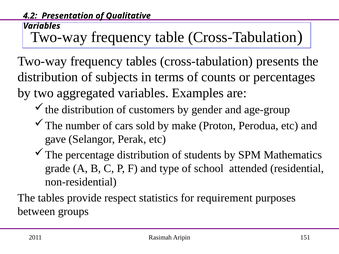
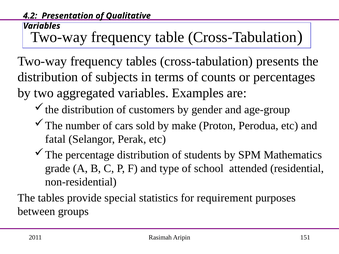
gave: gave -> fatal (55, 139)
respect: respect -> special (120, 198)
